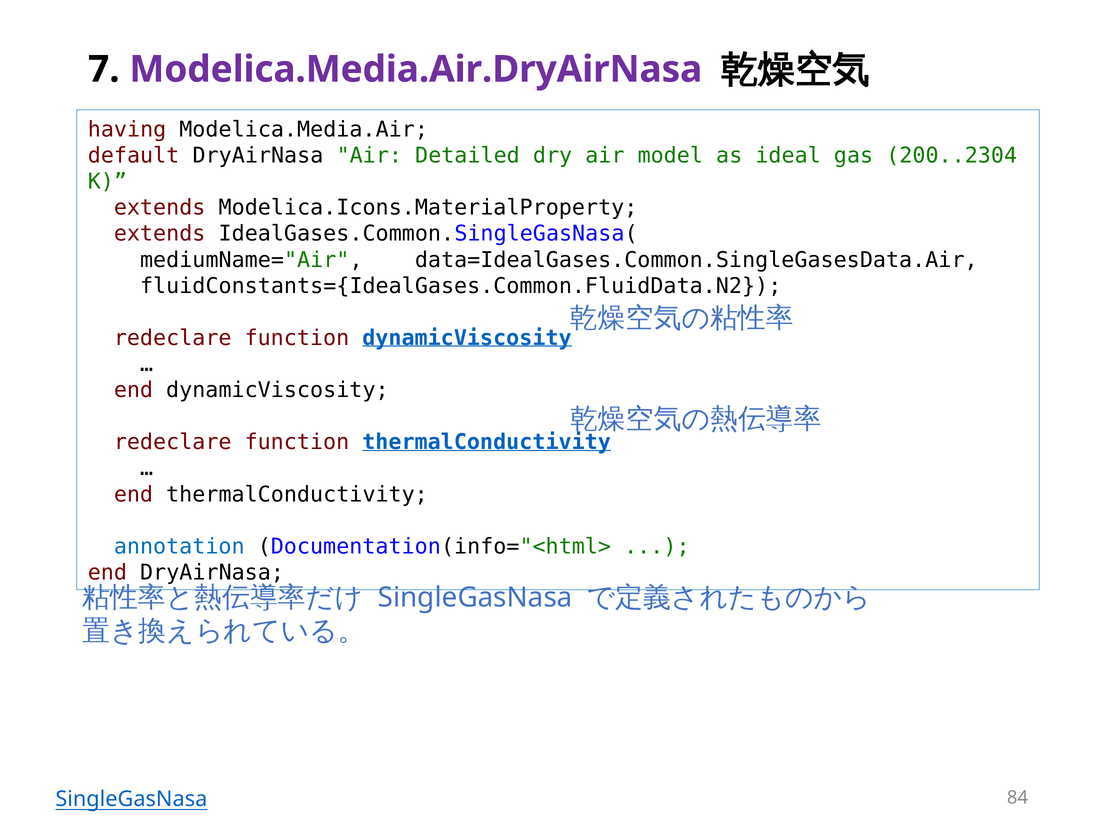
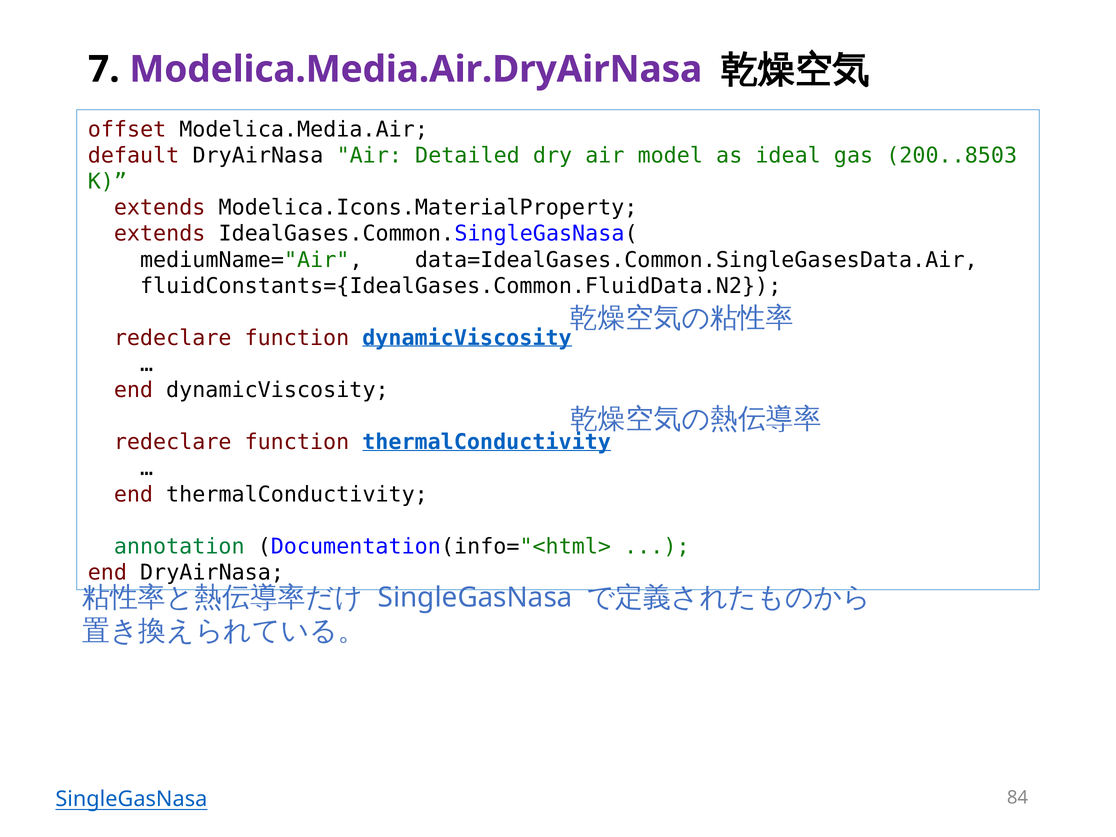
having: having -> offset (127, 130)
200..2304: 200..2304 -> 200..8503 (952, 156)
annotation colour: blue -> green (179, 546)
